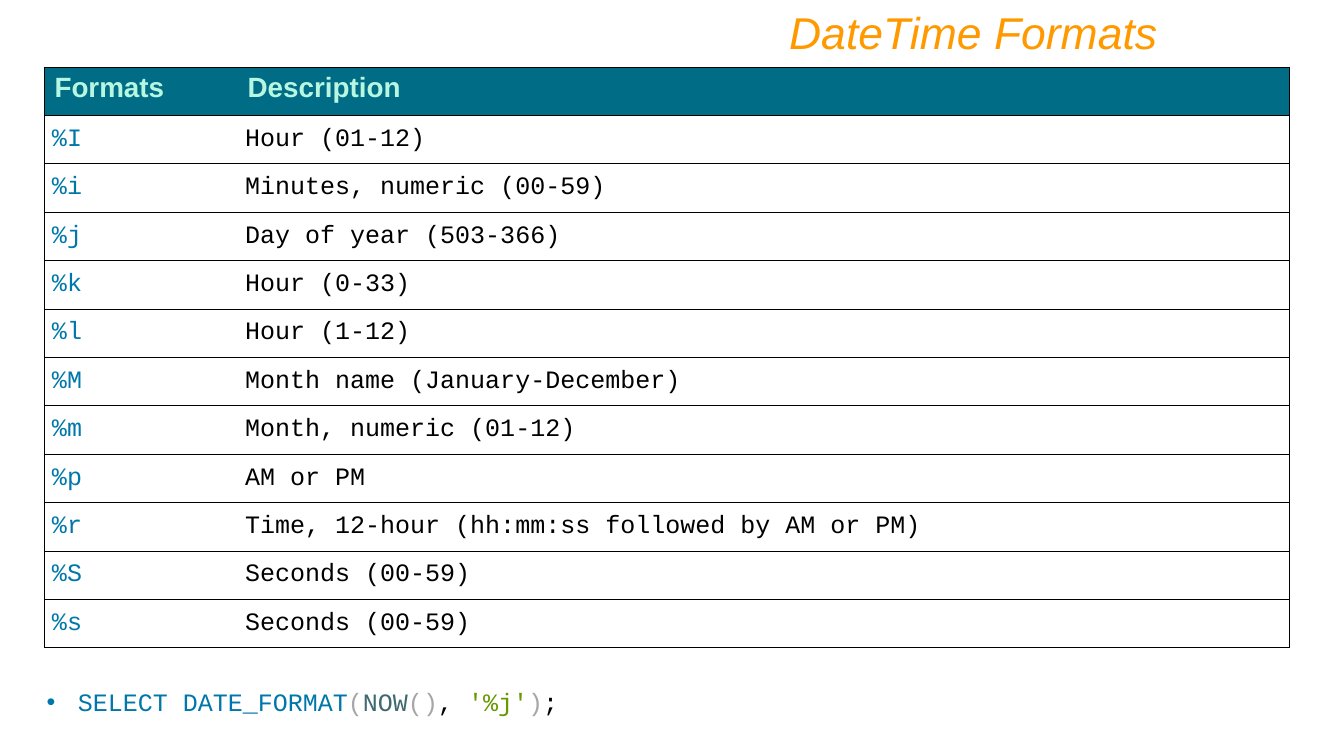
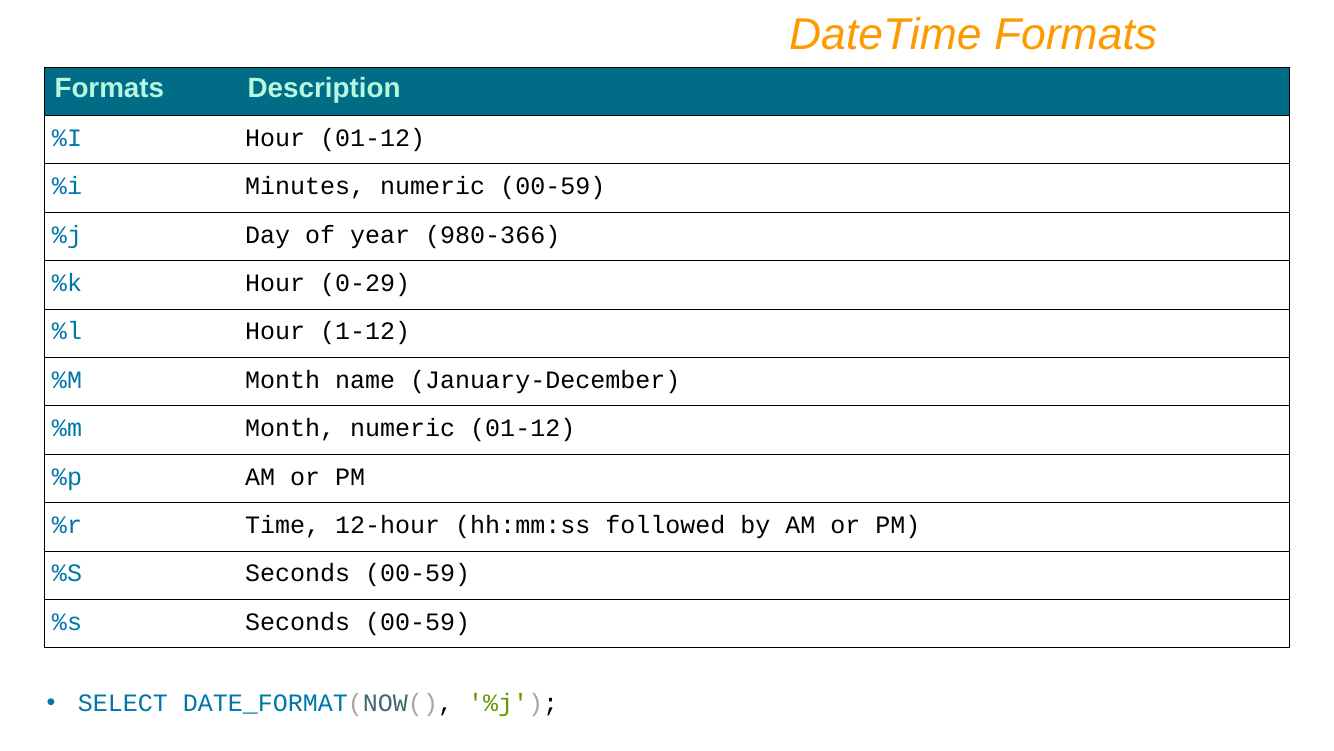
503-366: 503-366 -> 980-366 (493, 235)
0-33: 0-33 -> 0-29 (365, 283)
